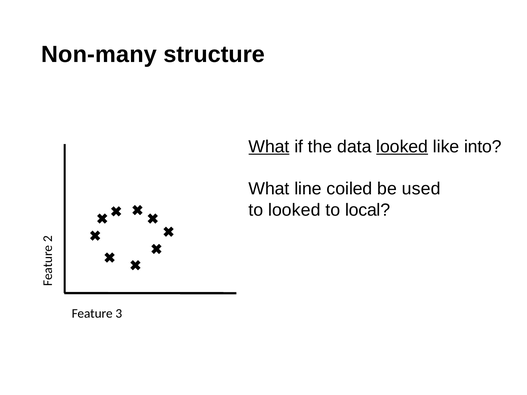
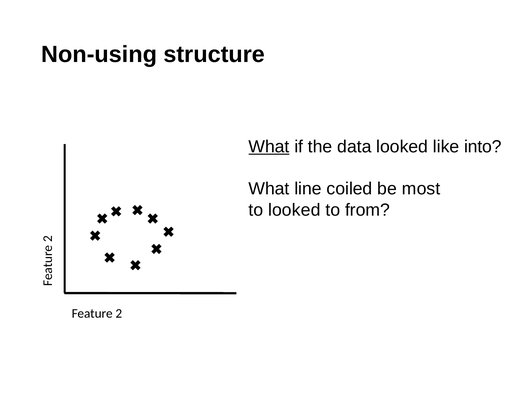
Non-many: Non-many -> Non-using (99, 55)
looked underline: present -> none (402, 147)
used: used -> most (421, 189)
local: local -> from (368, 210)
Feature 3: 3 -> 2 (119, 314)
